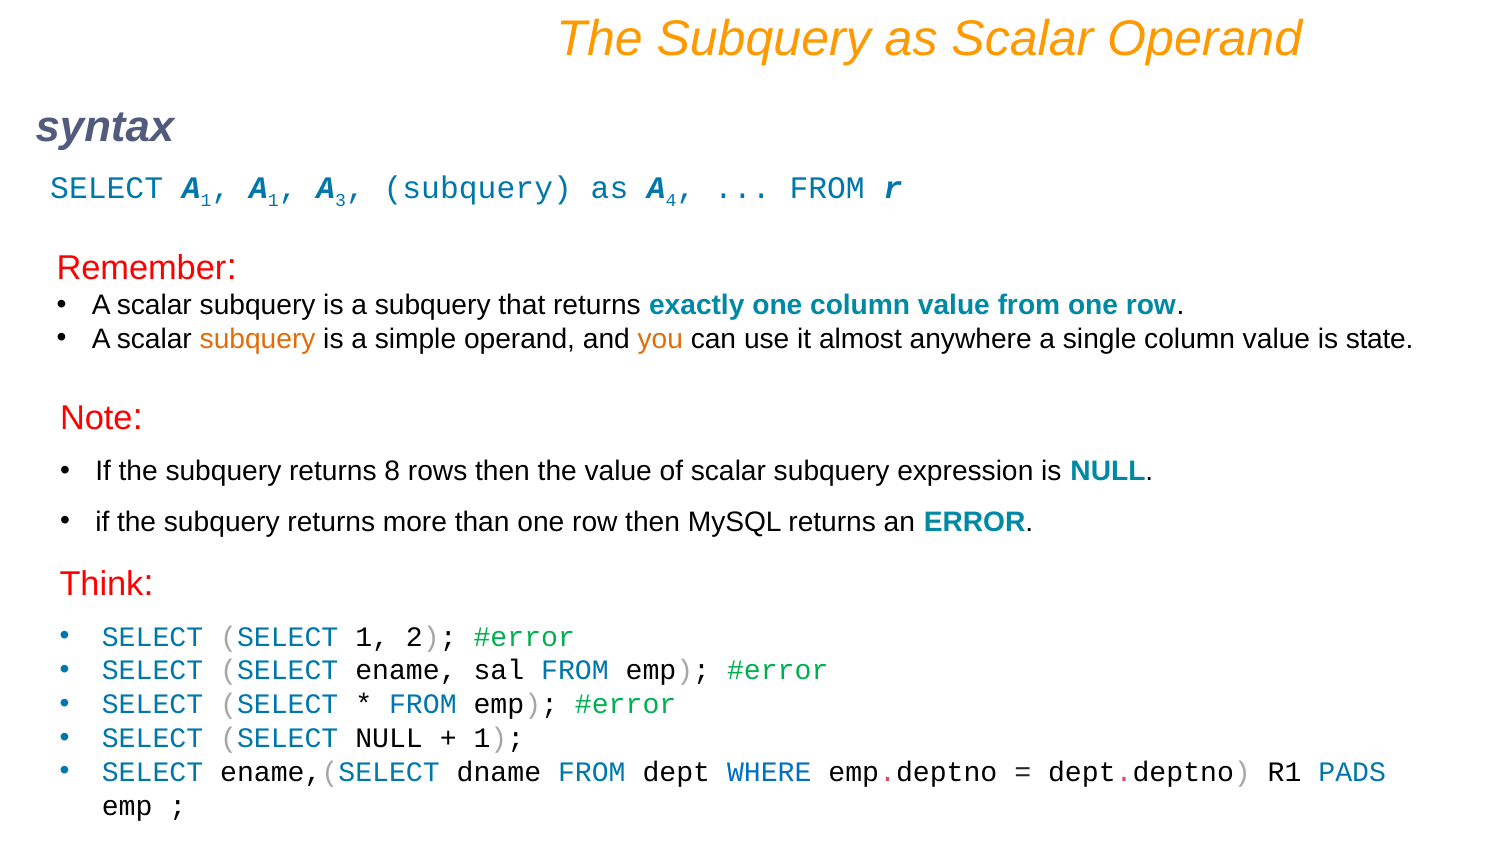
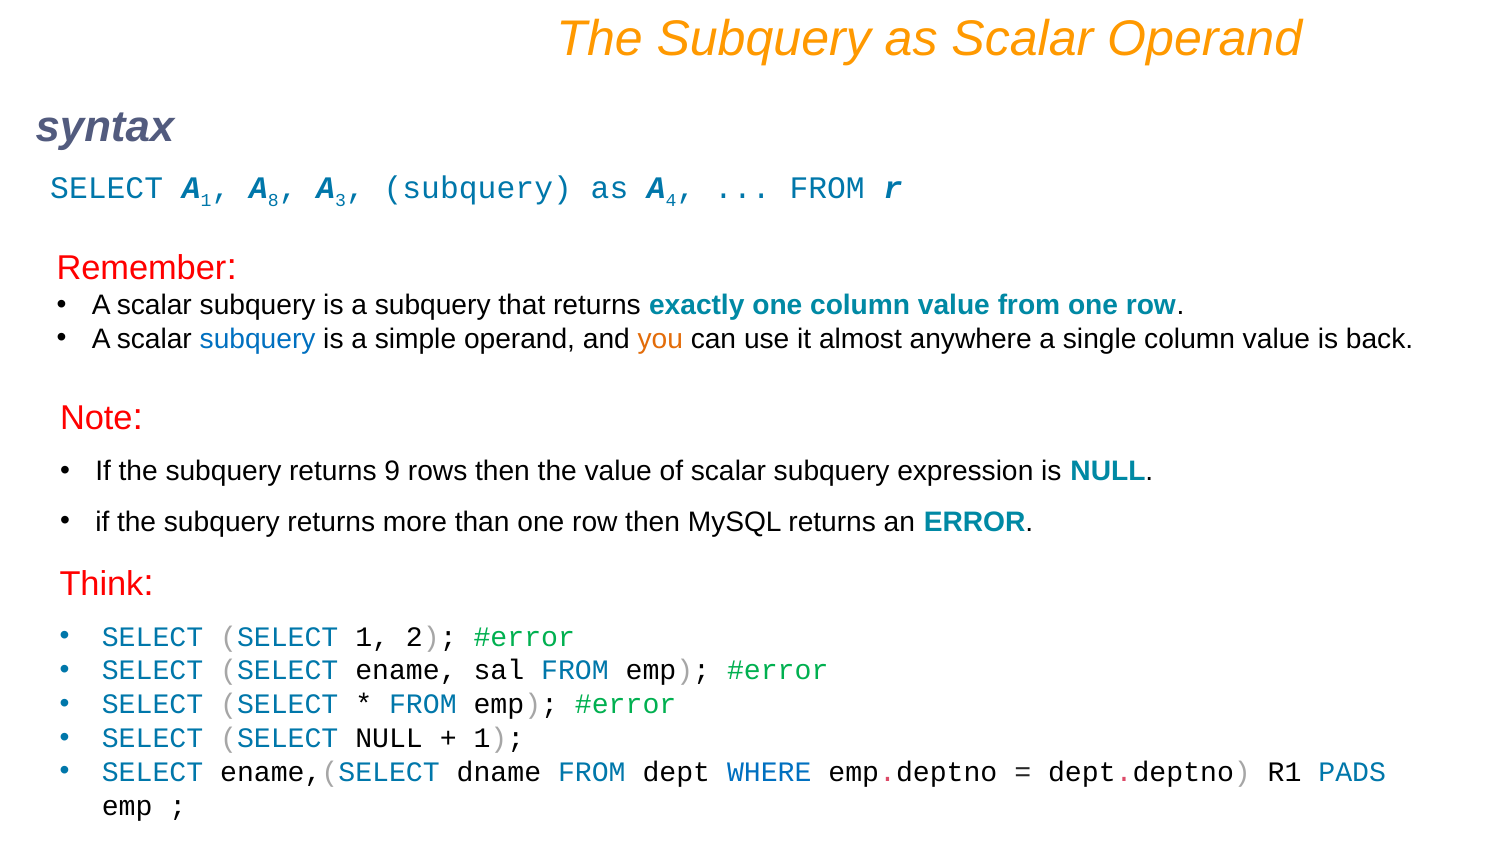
1: 1 -> 8 (273, 201)
subquery colour: orange -> blue (258, 339)
state: state -> back (1380, 339)
8: 8 -> 9 (392, 471)
